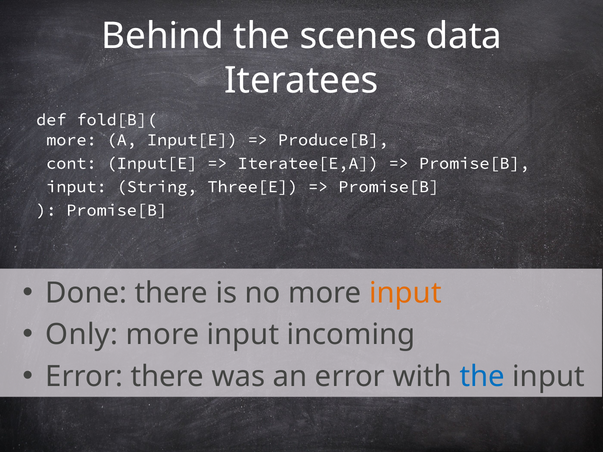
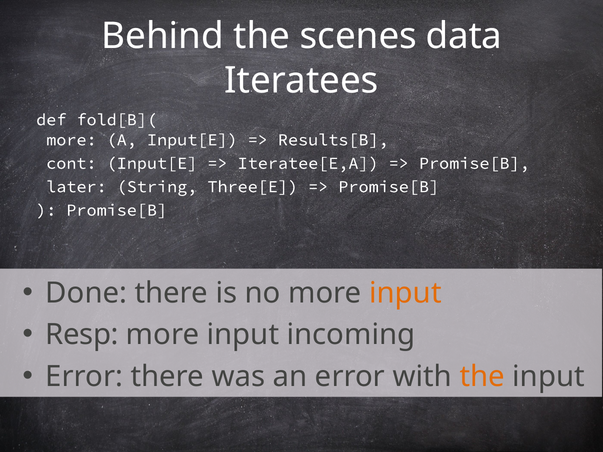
Produce[B: Produce[B -> Results[B (333, 140)
input: input -> later (76, 187)
Only: Only -> Resp (82, 335)
the colour: blue -> orange (482, 377)
